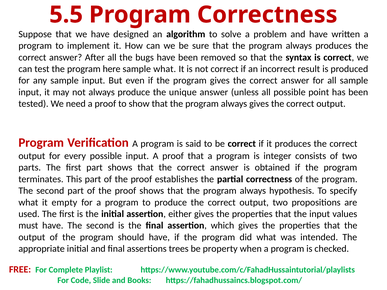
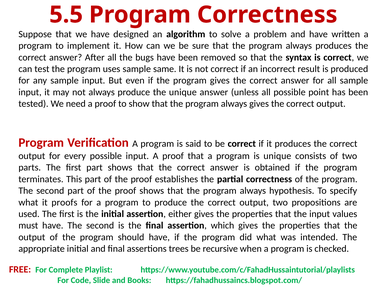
here: here -> uses (112, 69)
sample what: what -> same (165, 69)
is integer: integer -> unique (277, 156)
empty: empty -> proofs (64, 203)
property: property -> recursive (220, 249)
